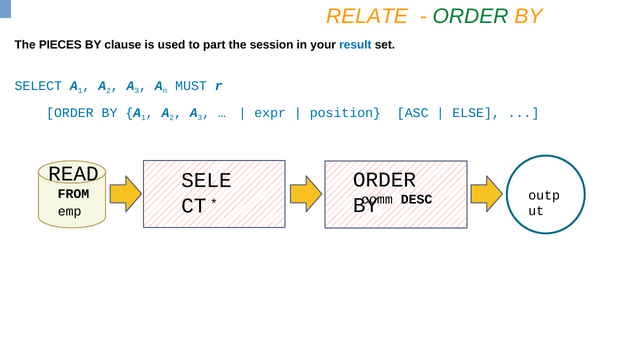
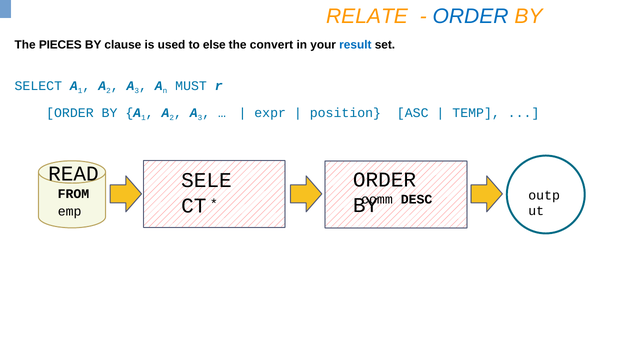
ORDER colour: green -> blue (471, 16)
part: part -> else (214, 45)
session: session -> convert (271, 45)
ELSE: ELSE -> TEMP (476, 113)
